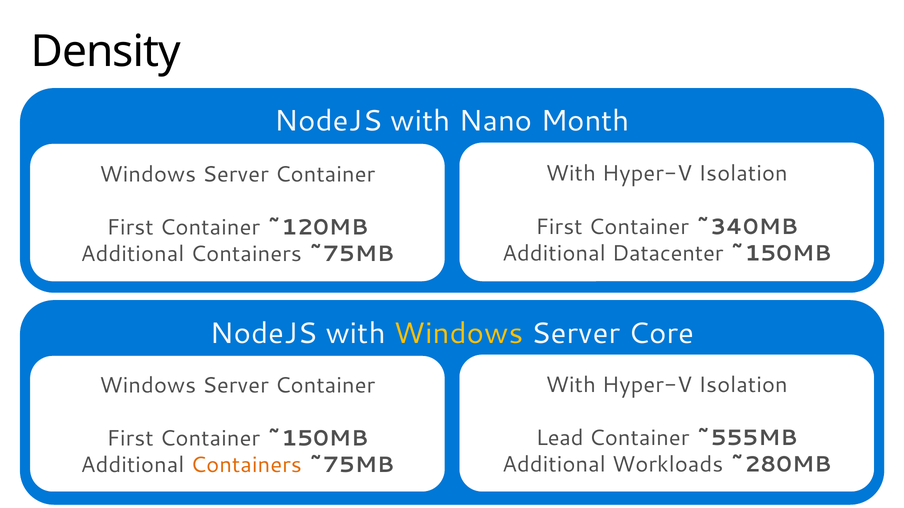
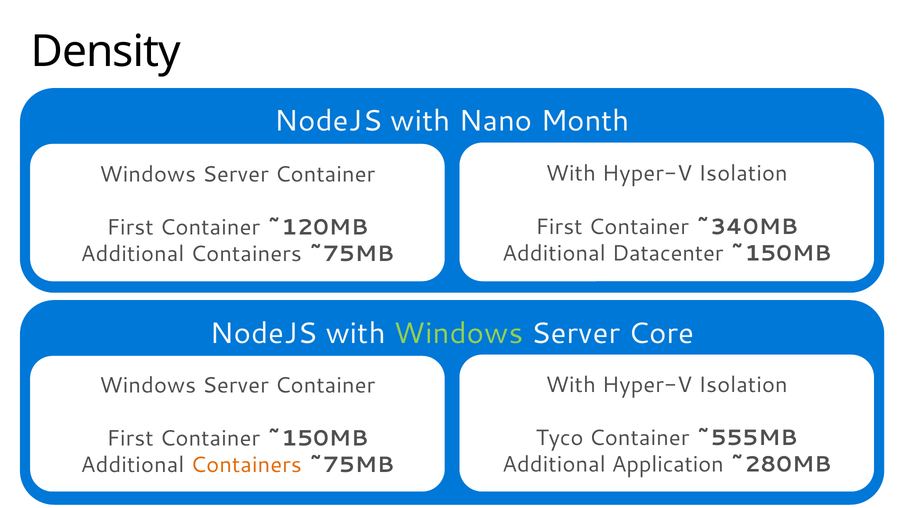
Windows colour: yellow -> light green (459, 334)
Lead: Lead -> Tyco (560, 438)
Workloads: Workloads -> Application (668, 465)
